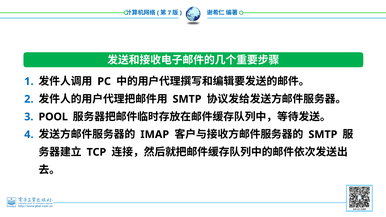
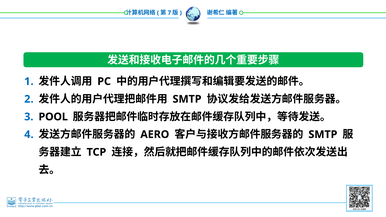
IMAP: IMAP -> AERO (155, 135)
